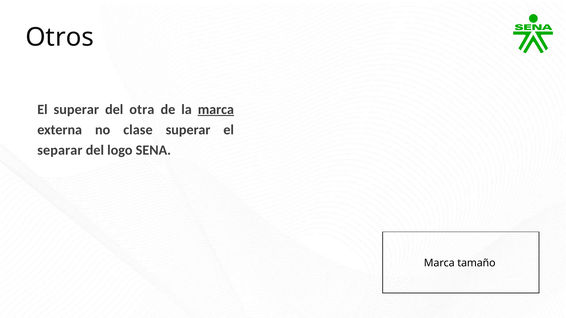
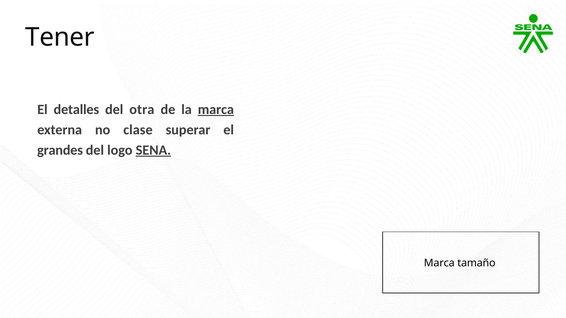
Otros: Otros -> Tener (60, 37)
El superar: superar -> detalles (76, 110)
separar: separar -> grandes (60, 150)
SENA underline: none -> present (153, 150)
